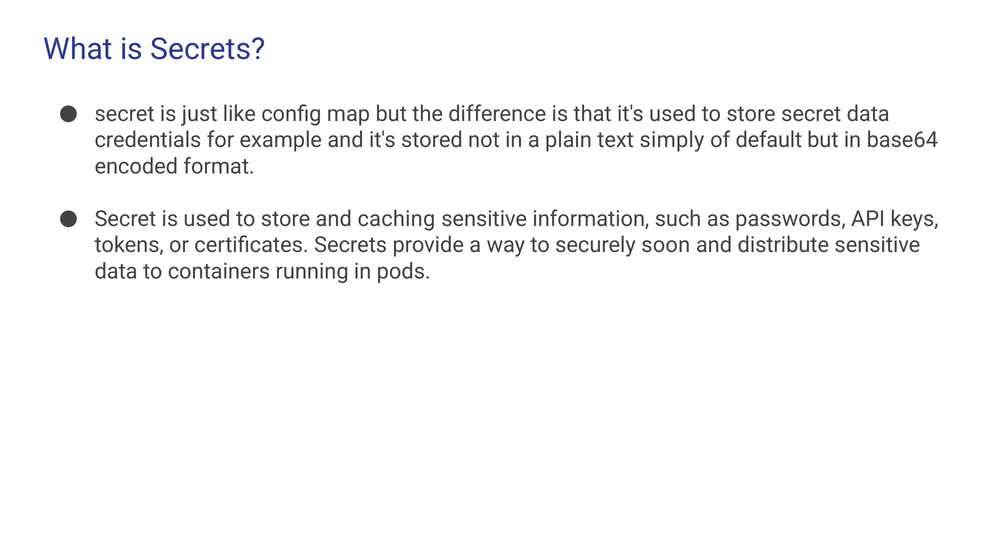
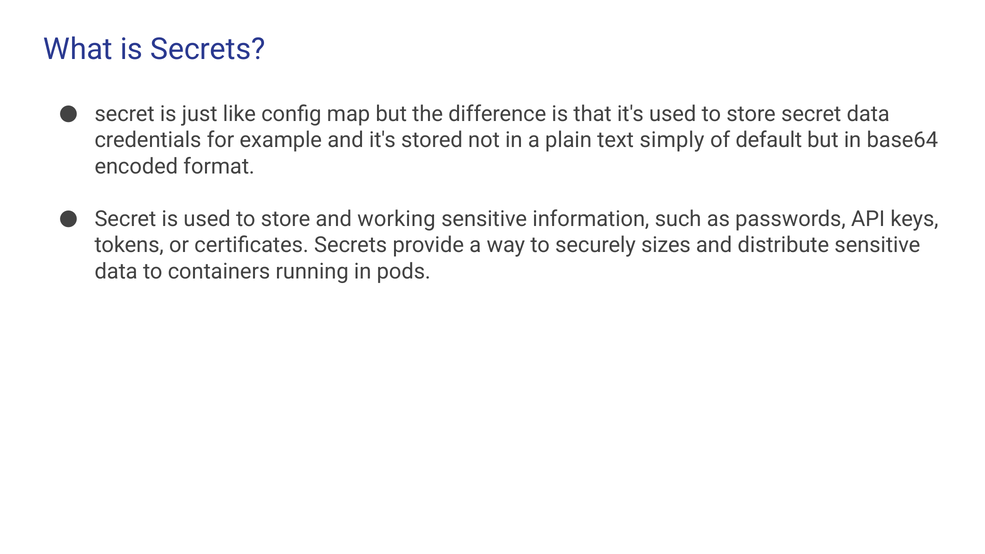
caching: caching -> working (396, 219)
soon: soon -> sizes (666, 245)
